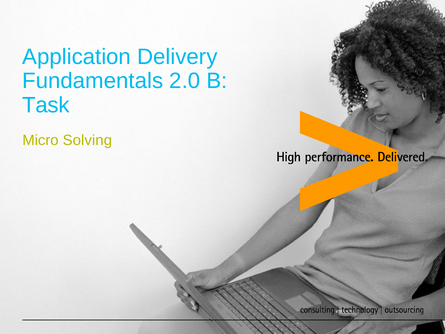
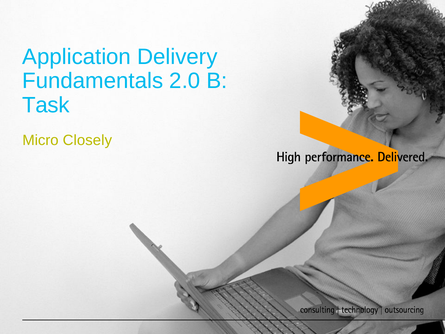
Solving: Solving -> Closely (87, 140)
